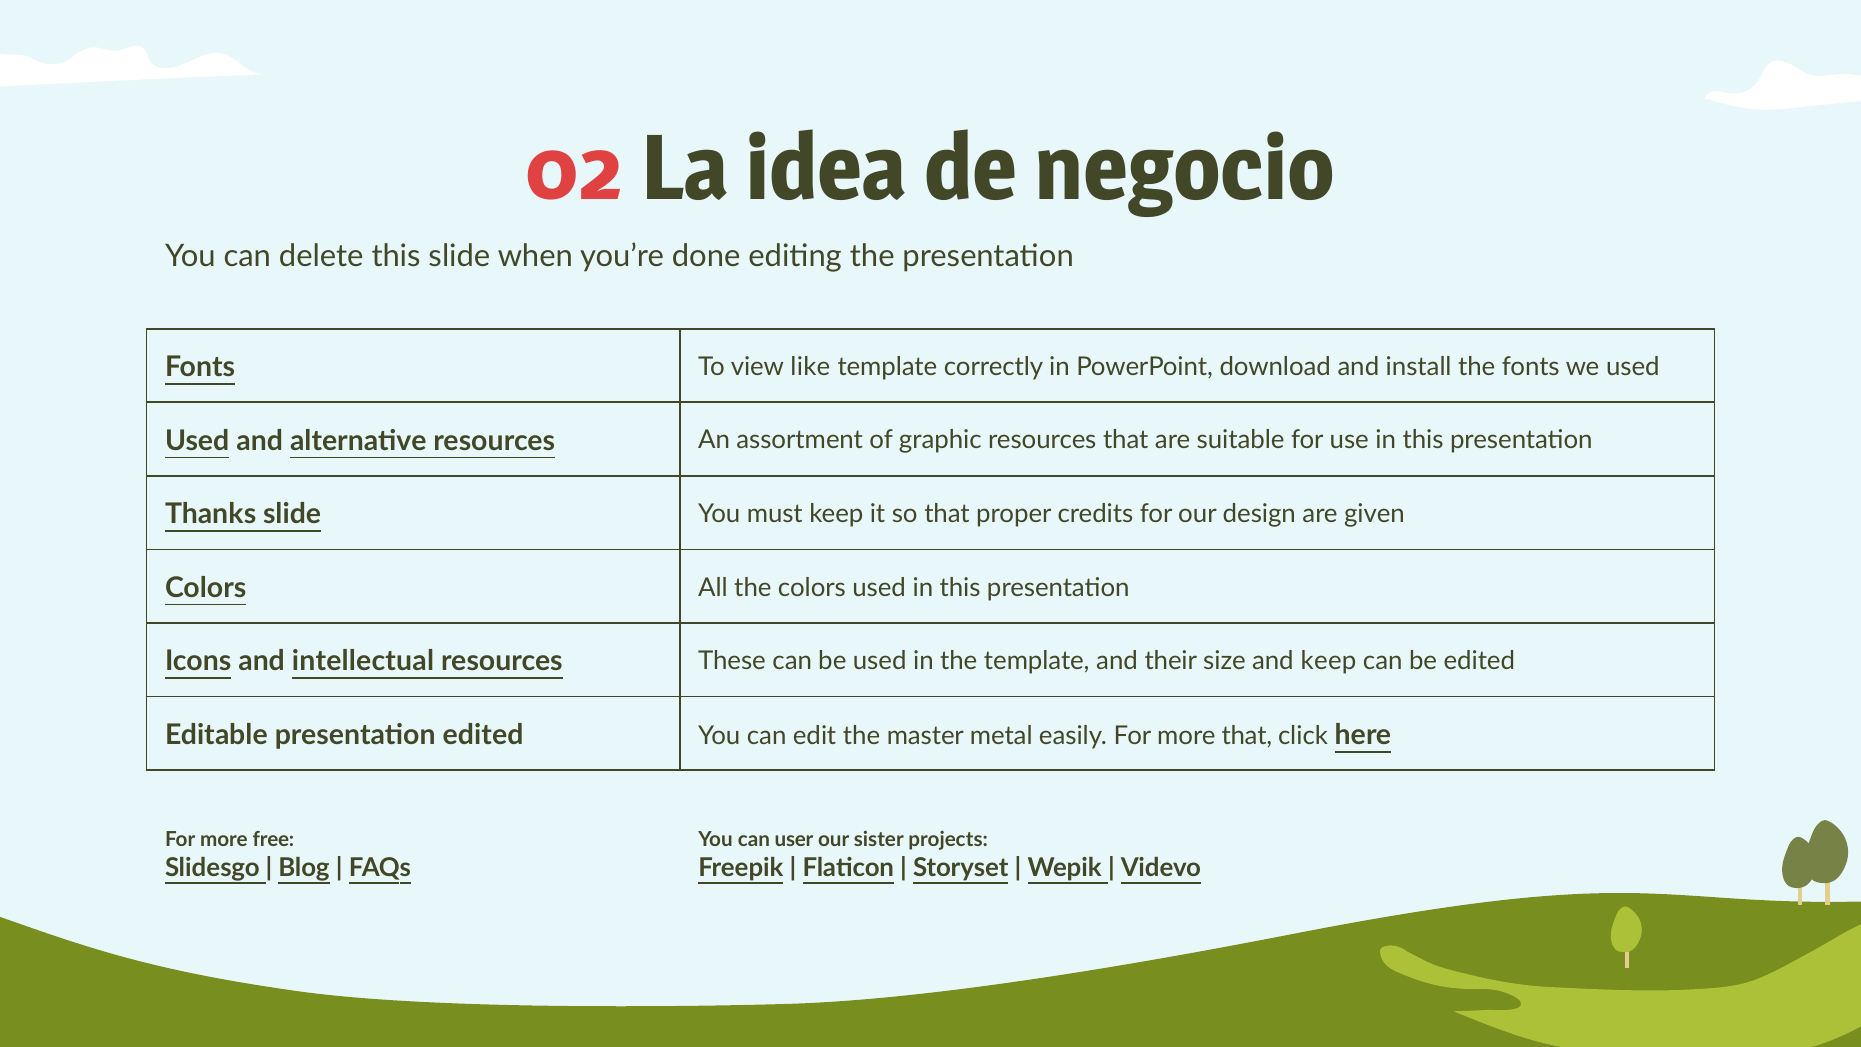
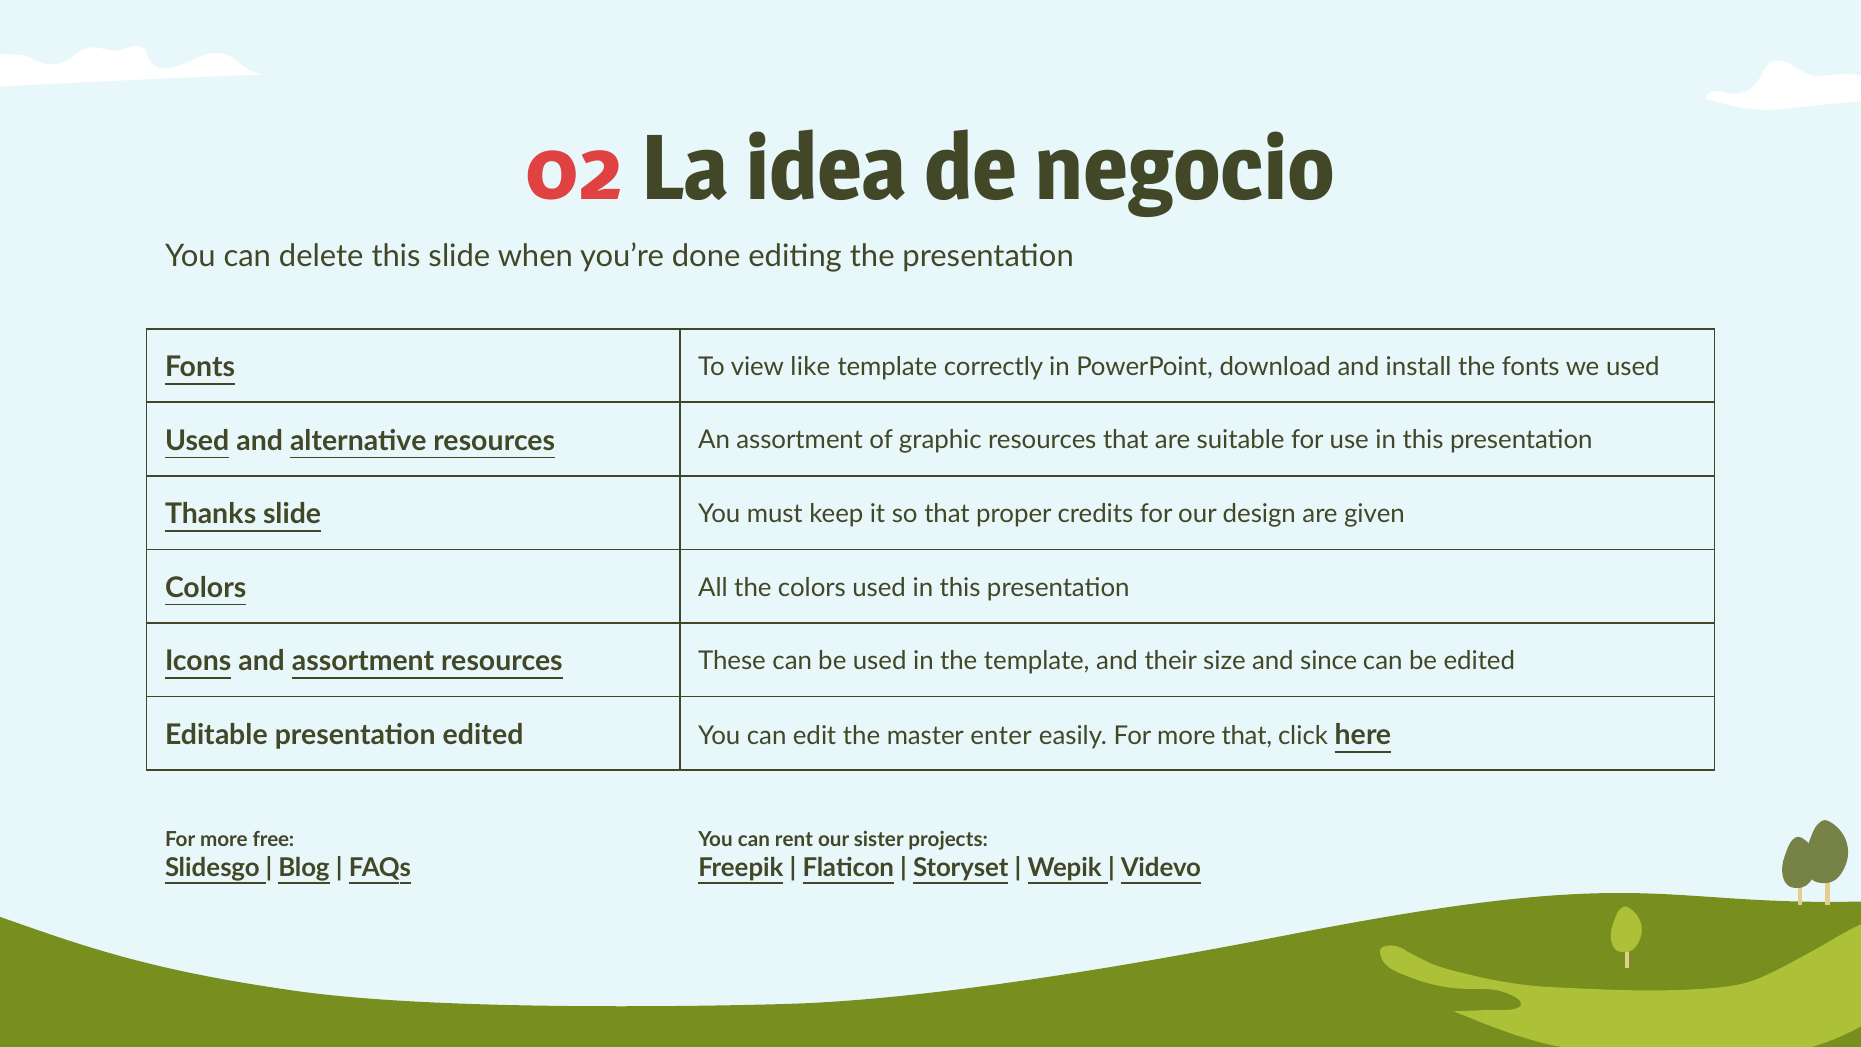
and intellectual: intellectual -> assortment (363, 661)
and keep: keep -> since (1329, 661)
metal: metal -> enter (1001, 736)
user: user -> rent (794, 839)
